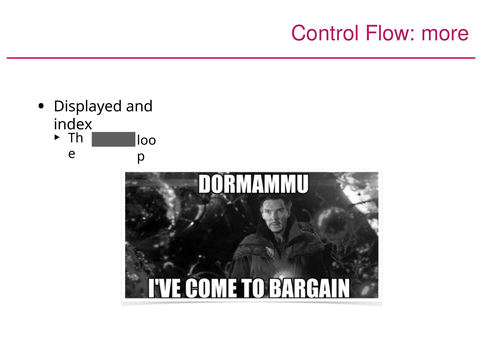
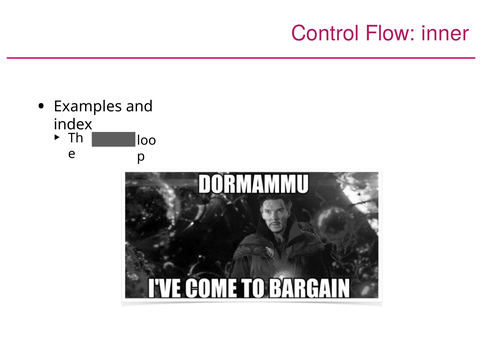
more: more -> inner (445, 33)
Displayed: Displayed -> Examples (88, 106)
